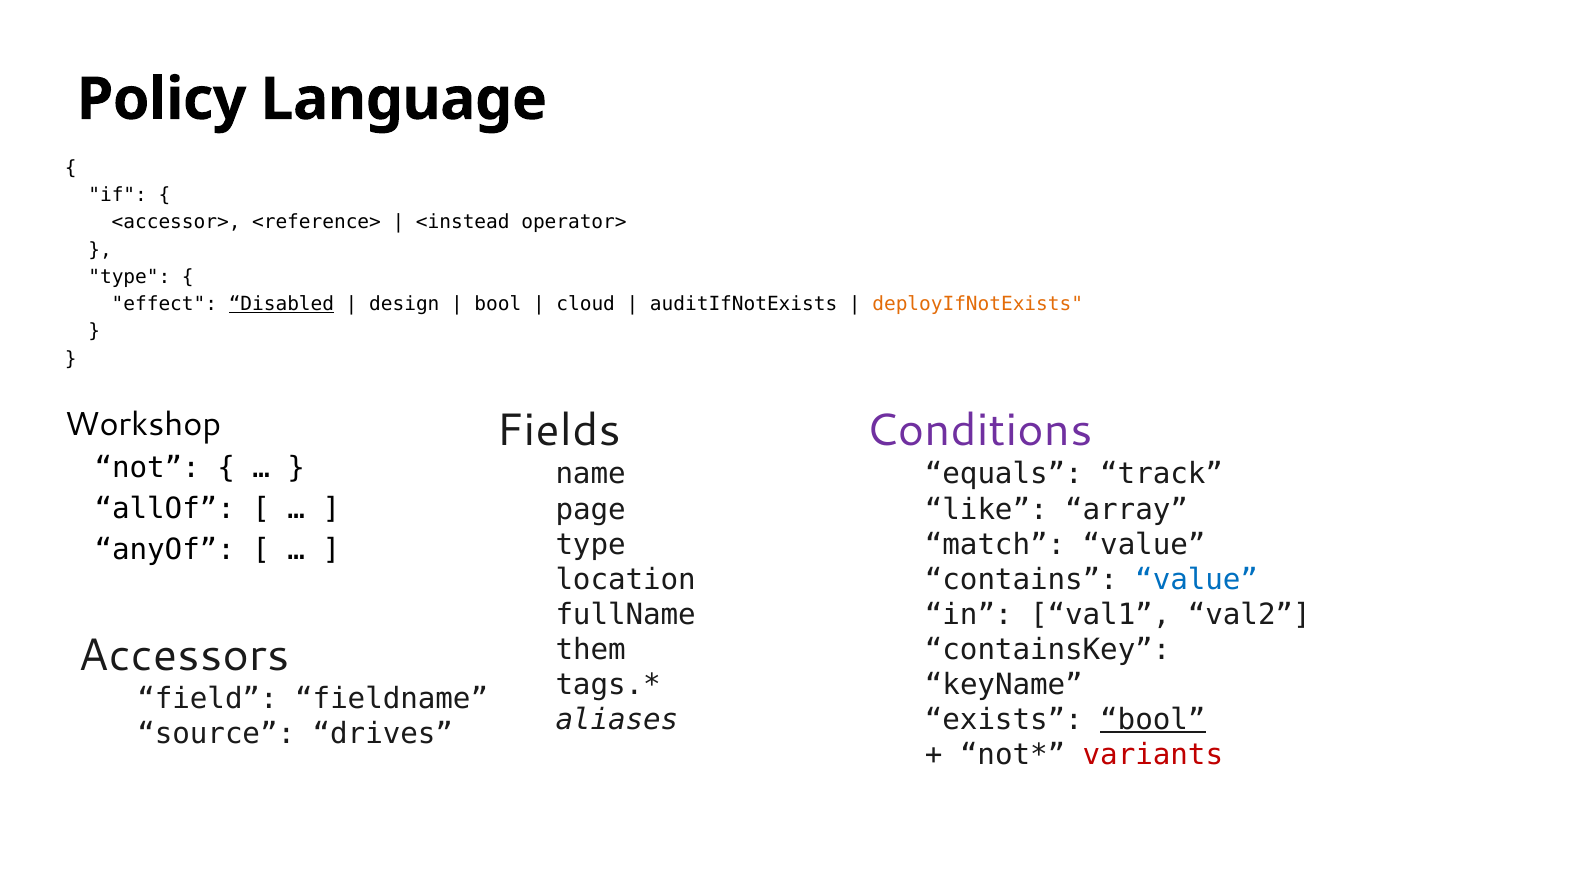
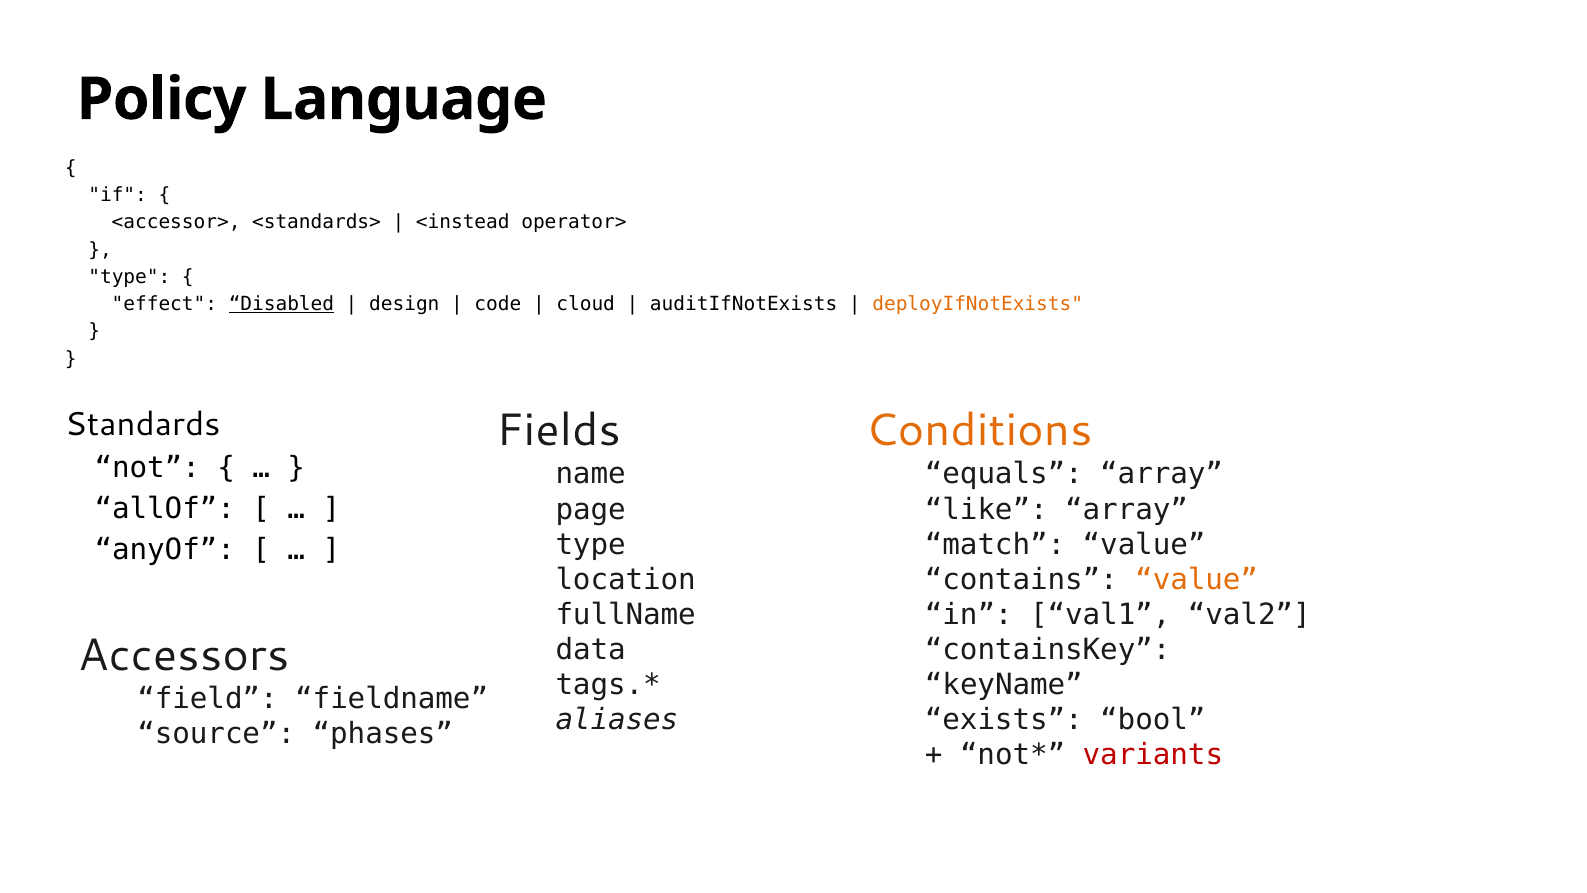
<reference>: <reference> -> <standards> (317, 222)
bool: bool -> code (498, 304)
Workshop: Workshop -> Standards (143, 425)
Conditions colour: purple -> orange (979, 431)
equals track: track -> array (1162, 474)
value colour: blue -> orange (1197, 579)
them: them -> data (591, 649)
bool underline: present -> none (1153, 719)
drives: drives -> phases (383, 733)
